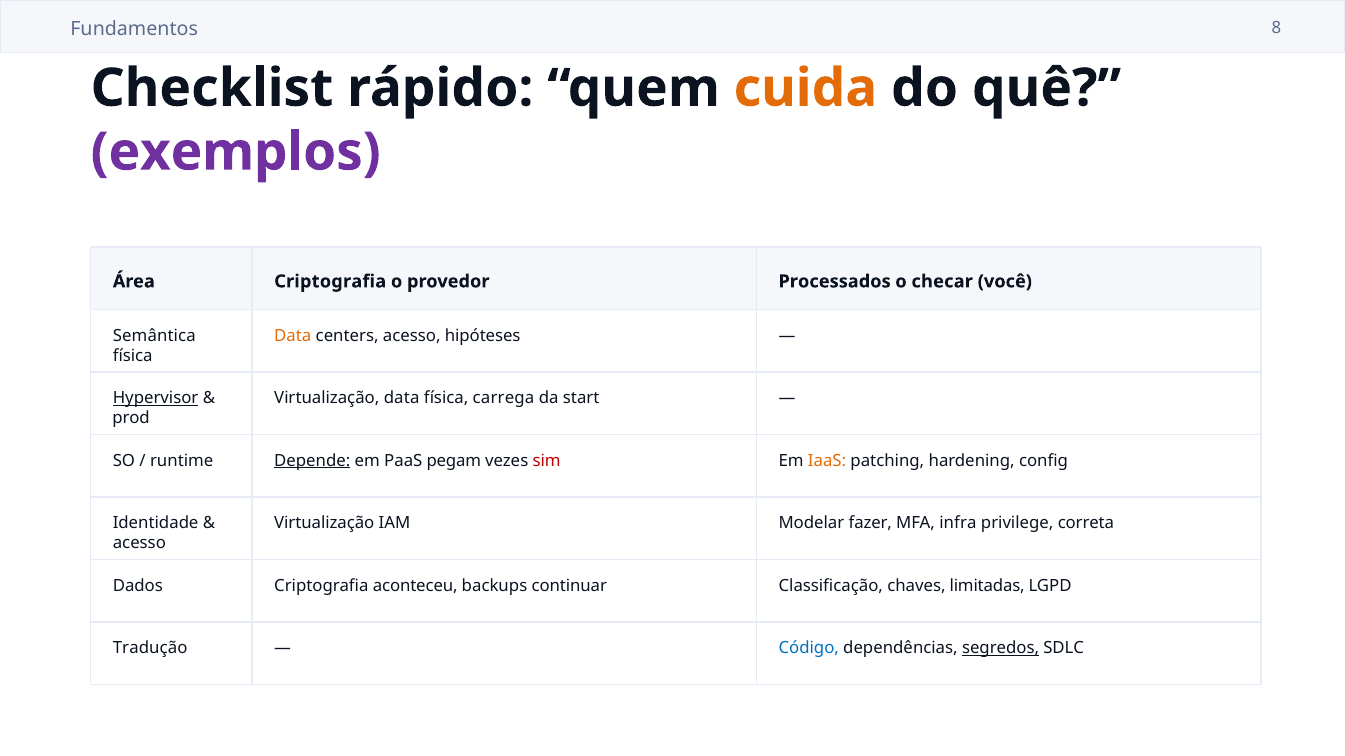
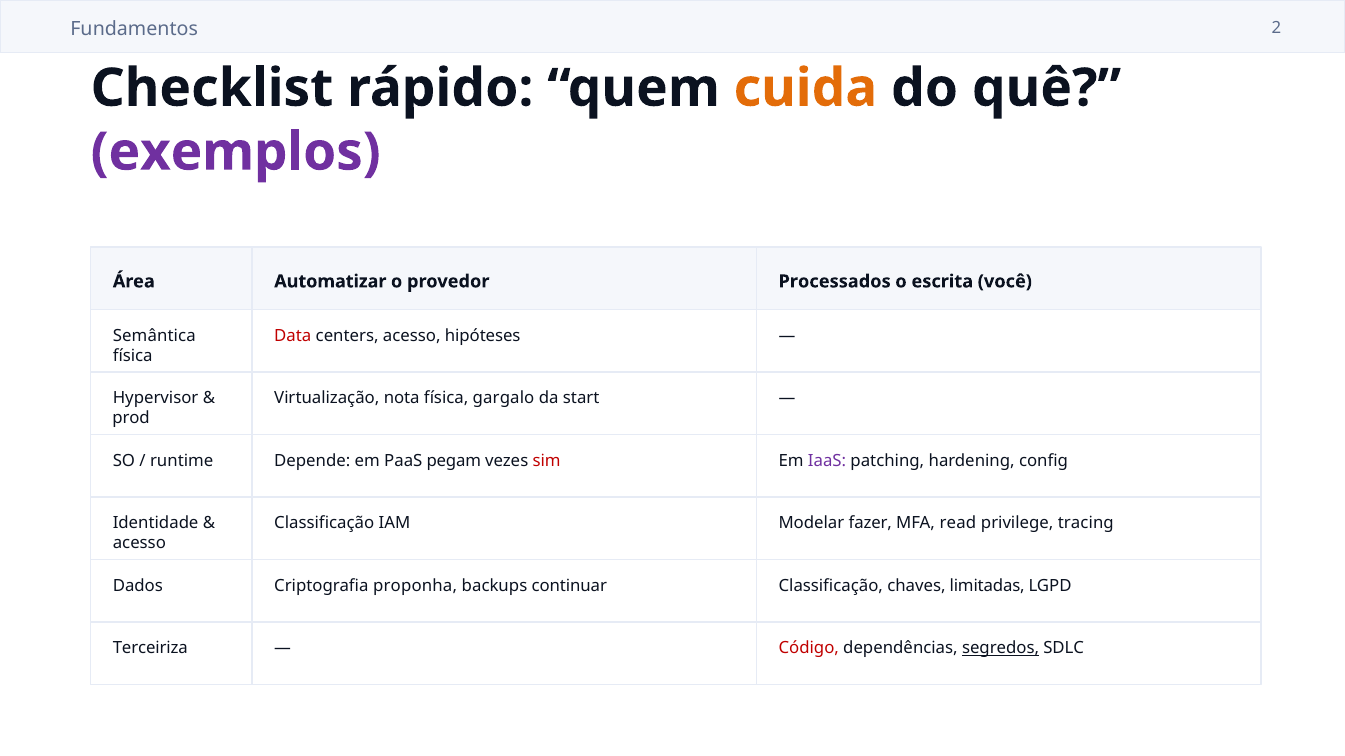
8: 8 -> 2 (1276, 28)
Área Criptografia: Criptografia -> Automatizar (330, 282)
checar: checar -> escrita (942, 282)
Data colour: orange -> red (293, 336)
Hypervisor underline: present -> none (156, 399)
Virtualização data: data -> nota (402, 399)
carrega: carrega -> gargalo (504, 399)
Depende underline: present -> none (312, 461)
IaaS colour: orange -> purple (827, 461)
Virtualização: Virtualização -> Classificação (324, 524)
infra: infra -> read (958, 524)
correta: correta -> tracing (1086, 524)
aconteceu: aconteceu -> proponha (415, 586)
Tradução: Tradução -> Terceiriza (150, 649)
Código colour: blue -> red (809, 649)
